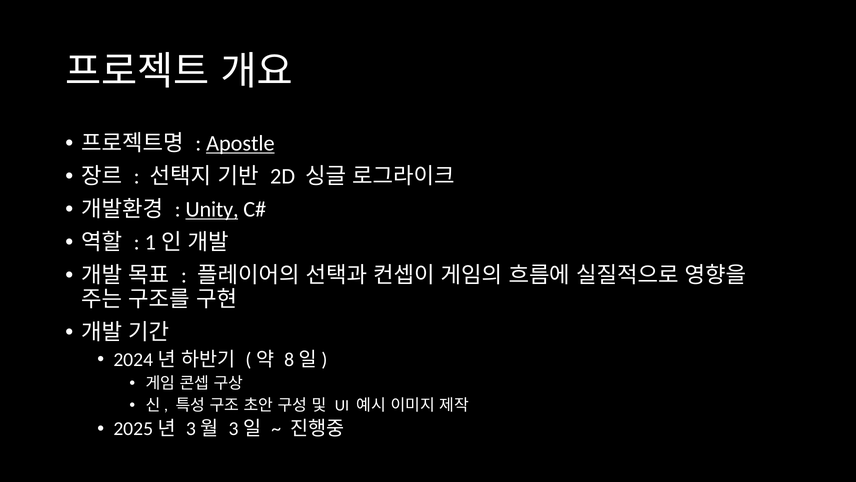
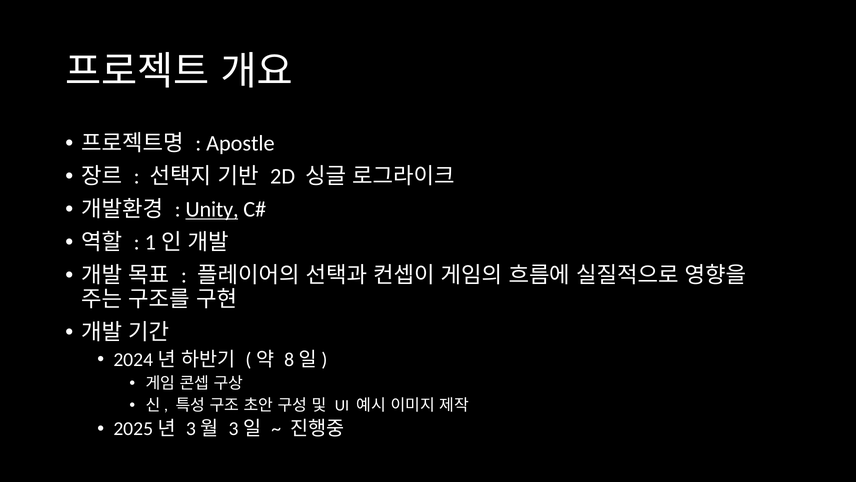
Apostle underline: present -> none (240, 143)
